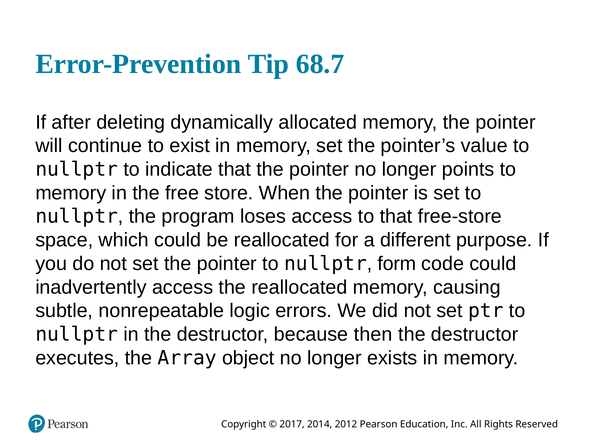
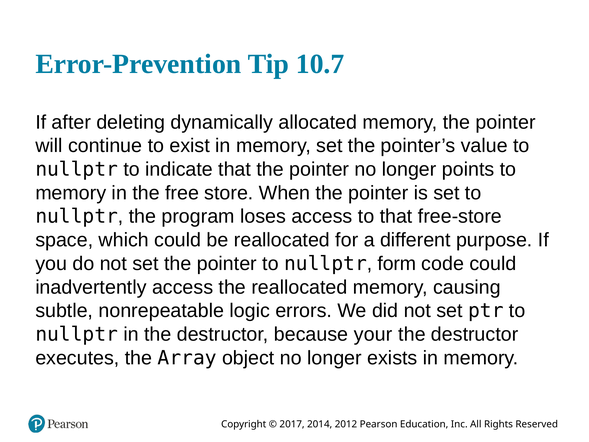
68.7: 68.7 -> 10.7 (320, 64)
then: then -> your (373, 334)
